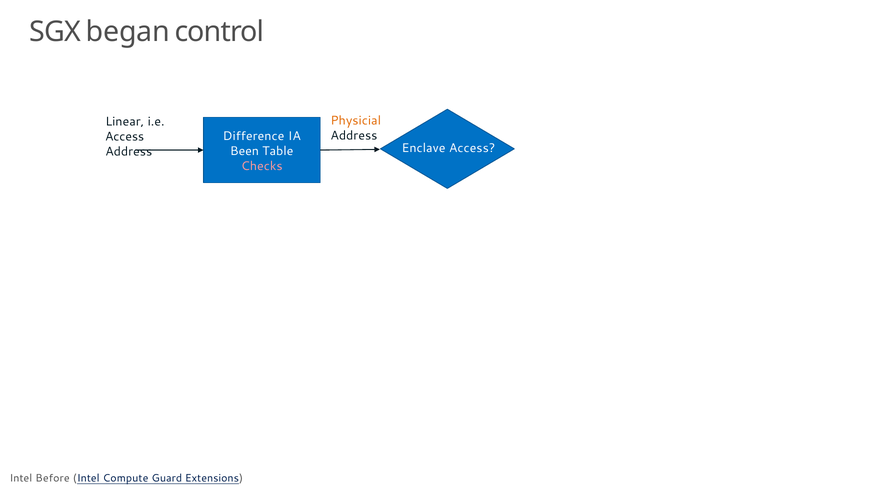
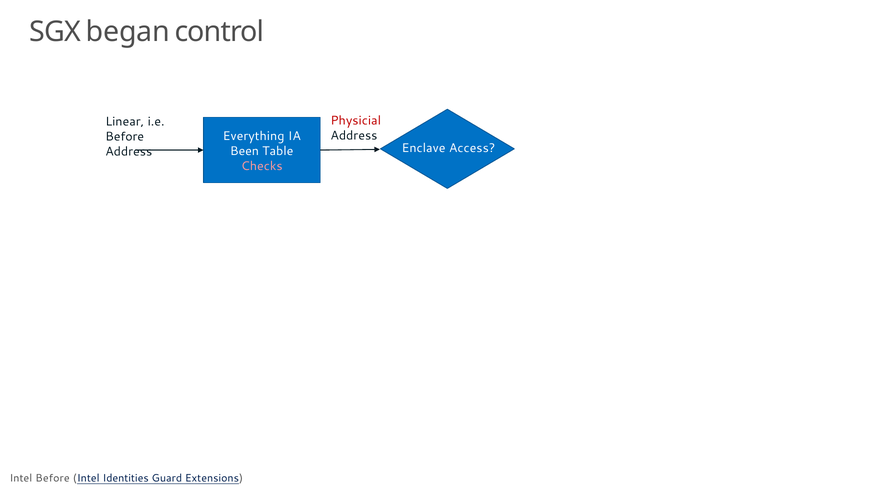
Physicial colour: orange -> red (356, 121)
Difference: Difference -> Everything (254, 136)
Access: Access -> Before (125, 137)
Compute: Compute -> Identities (126, 478)
